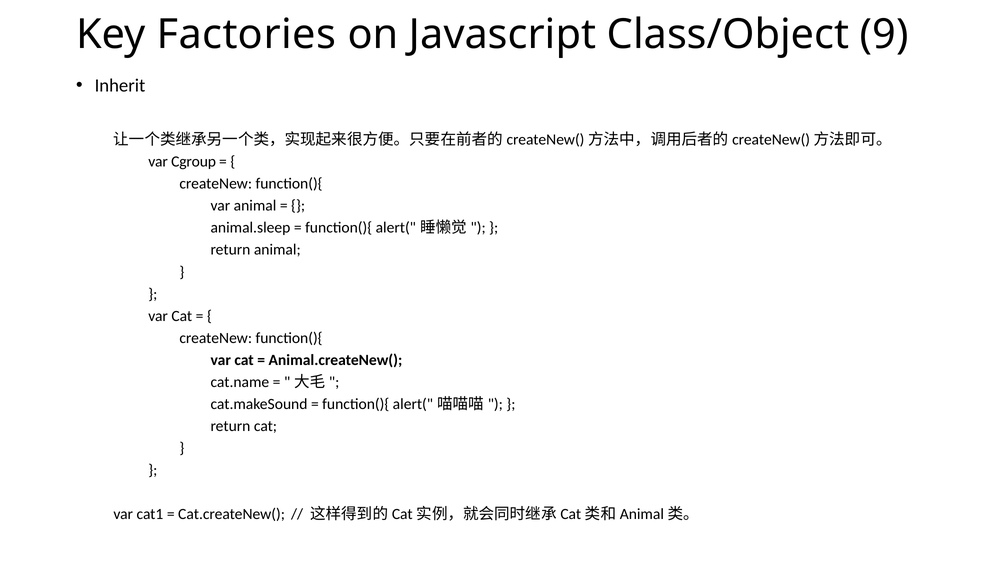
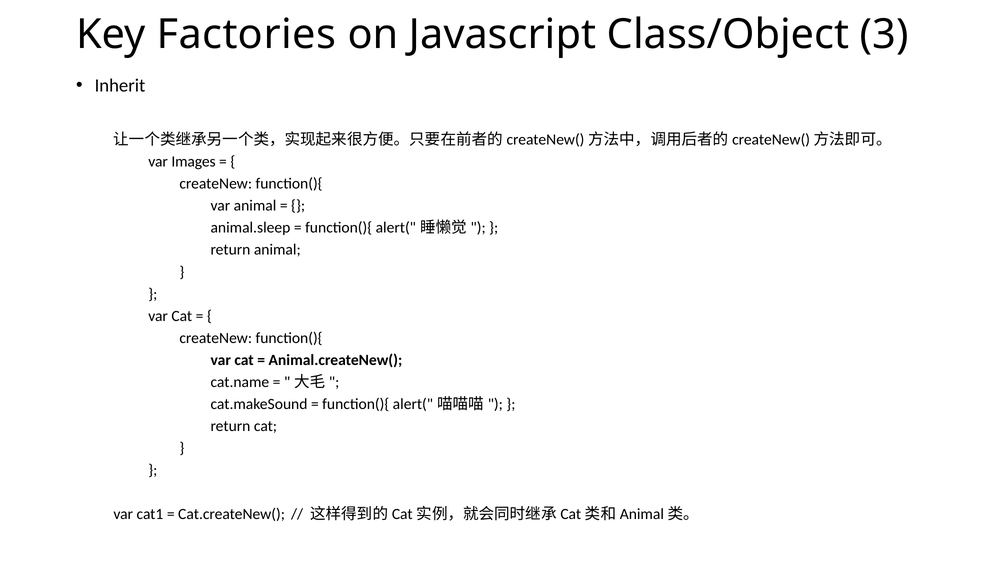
9: 9 -> 3 (884, 34)
Cgroup: Cgroup -> Images (194, 162)
